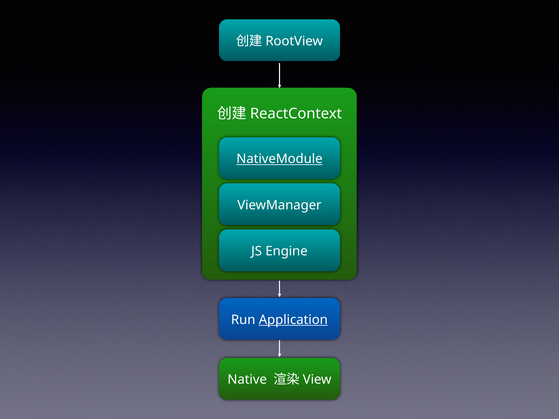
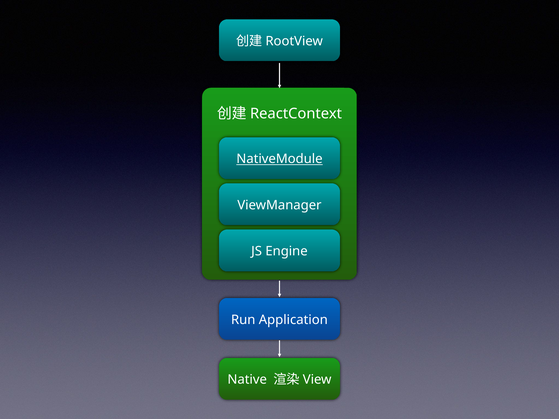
Application underline: present -> none (293, 320)
